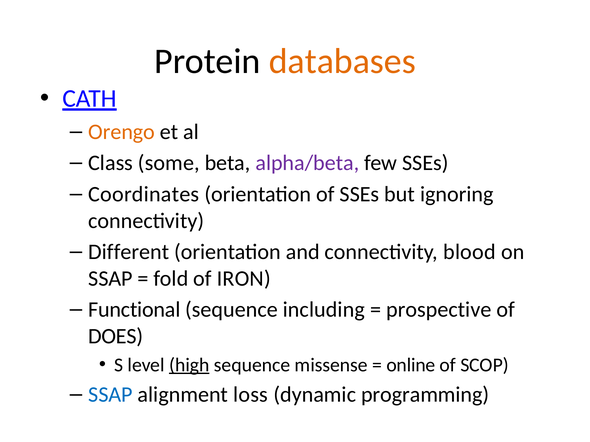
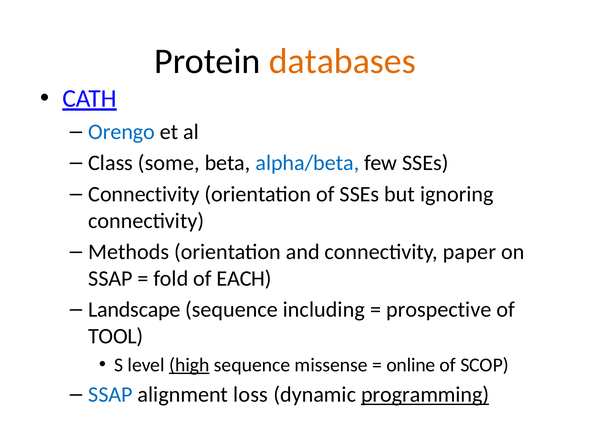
Orengo colour: orange -> blue (122, 132)
alpha/beta colour: purple -> blue (307, 163)
Coordinates: Coordinates -> Connectivity (144, 194)
Different: Different -> Methods (129, 252)
blood: blood -> paper (469, 252)
IRON: IRON -> EACH (244, 279)
Functional: Functional -> Landscape (134, 310)
DOES: DOES -> TOOL (116, 336)
programming underline: none -> present (425, 395)
